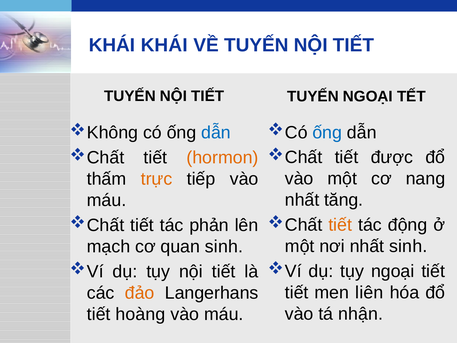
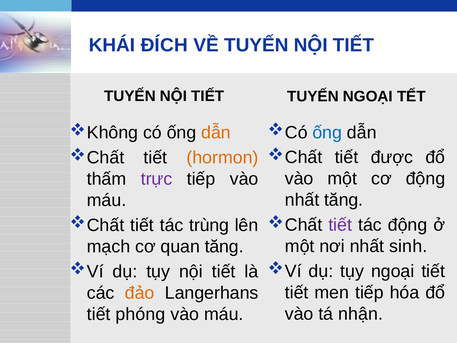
KHÁI KHÁI: KHÁI -> ĐÍCH (164, 45)
dẫn colour: blue -> orange (216, 133)
cơ nang: nang -> động (425, 179)
trực colour: orange -> purple (157, 179)
tiết colour: orange -> purple (340, 225)
phản: phản -> trùng (209, 225)
quan sinh: sinh -> tăng (224, 246)
men liên: liên -> tiếp (369, 292)
hoàng: hoàng -> phóng (140, 314)
